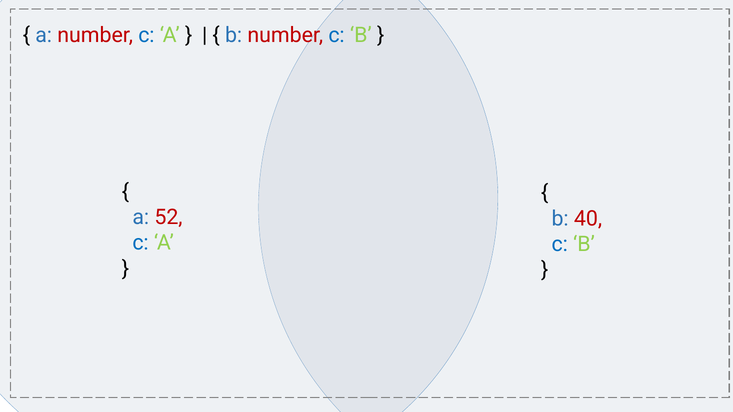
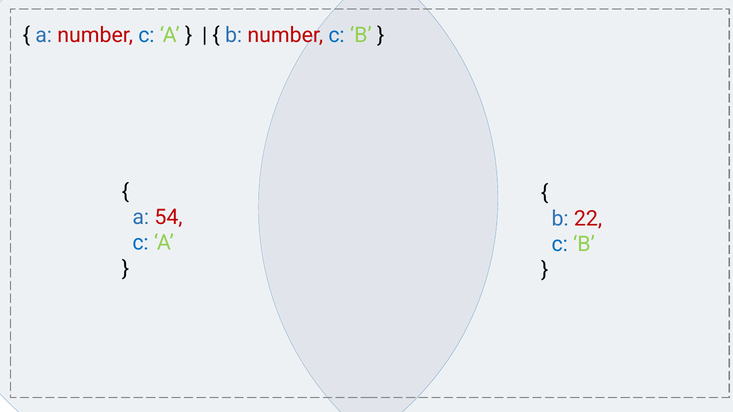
52: 52 -> 54 (168, 217)
40: 40 -> 22 (588, 219)
